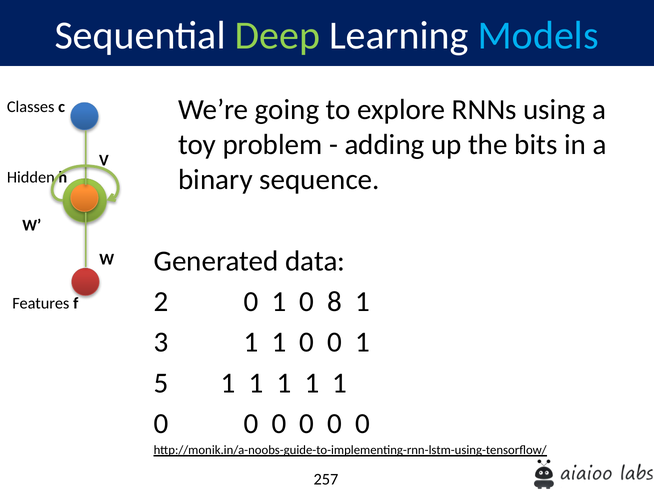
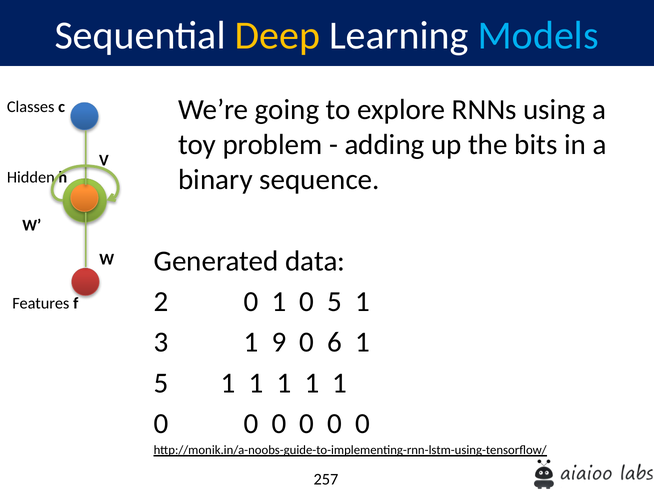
Deep colour: light green -> yellow (277, 36)
0 8: 8 -> 5 (335, 302)
3 1 1: 1 -> 9 (279, 343)
0: 0 -> 6 (335, 343)
